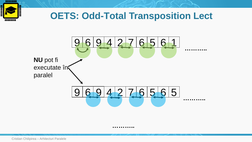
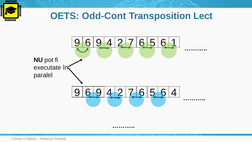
Odd-Total: Odd-Total -> Odd-Cont (104, 16)
5: 5 -> 4 (174, 92)
